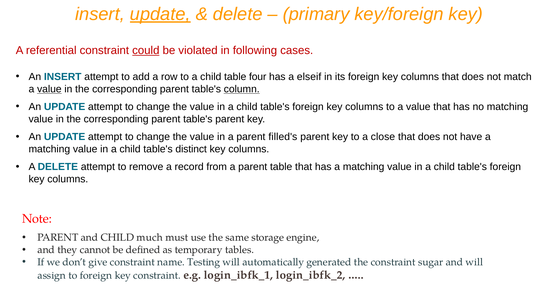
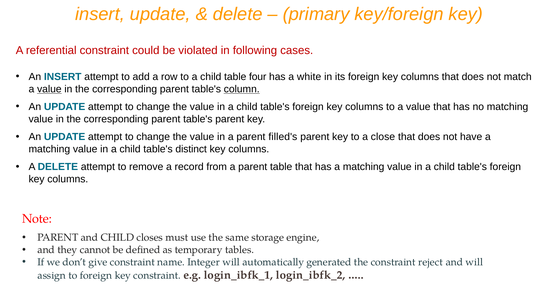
update underline: present -> none (160, 14)
could underline: present -> none (146, 50)
elseif: elseif -> white (309, 77)
much: much -> closes (150, 238)
Testing: Testing -> Integer (204, 262)
sugar: sugar -> reject (431, 262)
